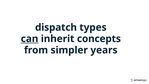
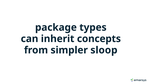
dispatch: dispatch -> package (56, 27)
can underline: present -> none (30, 39)
years: years -> sloop (104, 50)
